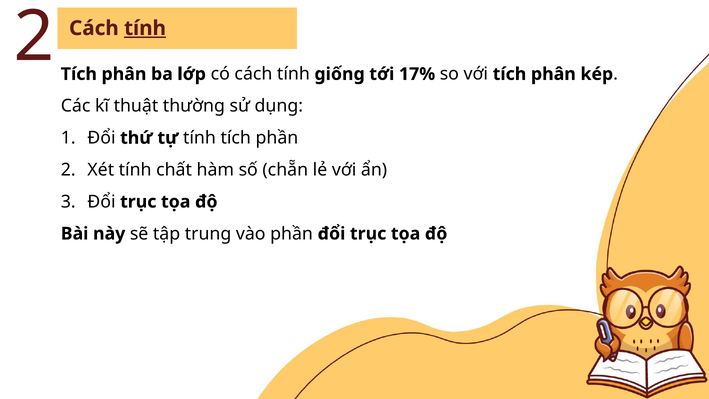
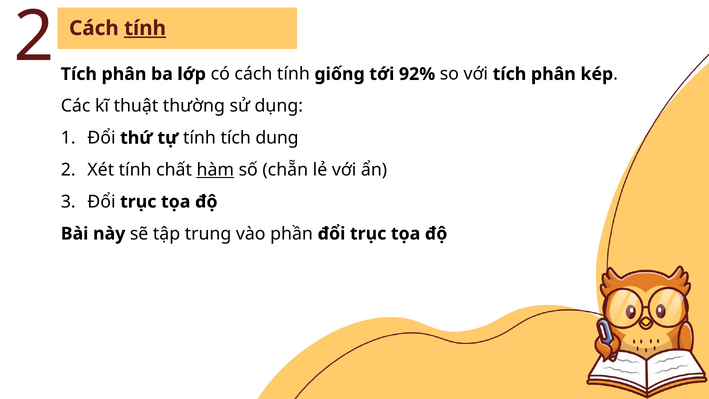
17%: 17% -> 92% (417, 74)
tích phần: phần -> dung (277, 138)
hàm underline: none -> present (215, 170)
